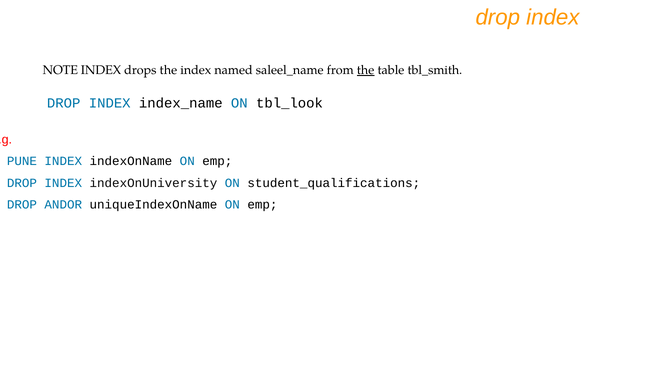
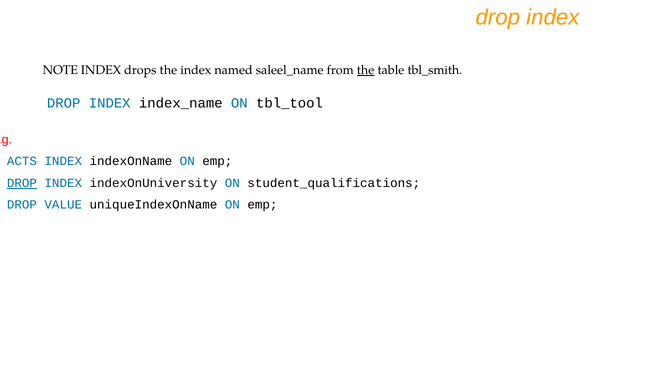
tbl_look: tbl_look -> tbl_tool (289, 103)
PUNE: PUNE -> ACTS (22, 161)
DROP underline: none -> present (22, 183)
ANDOR: ANDOR -> VALUE (63, 205)
